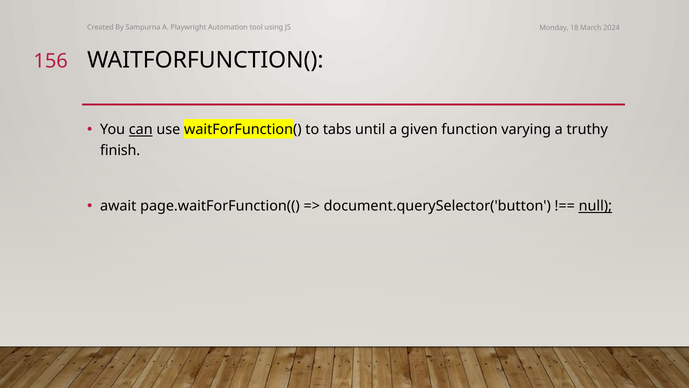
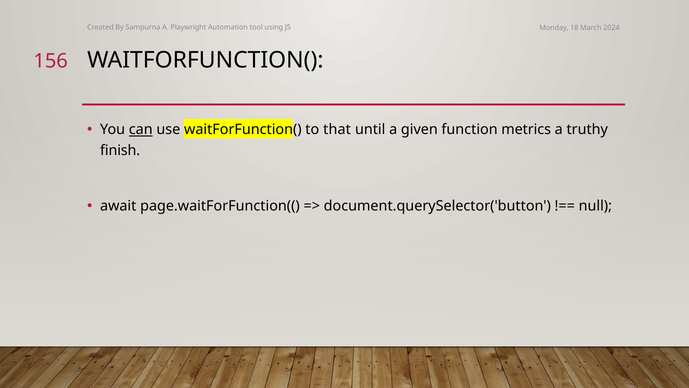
tabs: tabs -> that (337, 130)
varying: varying -> metrics (526, 130)
null underline: present -> none (595, 206)
